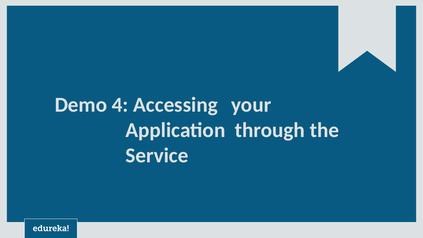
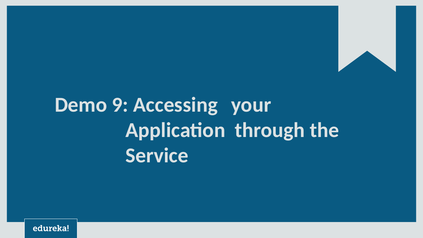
4: 4 -> 9 (120, 105)
